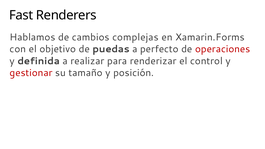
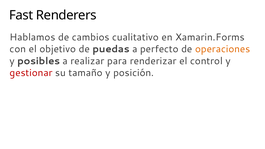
complejas: complejas -> cualitativo (135, 37)
operaciones colour: red -> orange (223, 49)
definida: definida -> posibles (39, 61)
